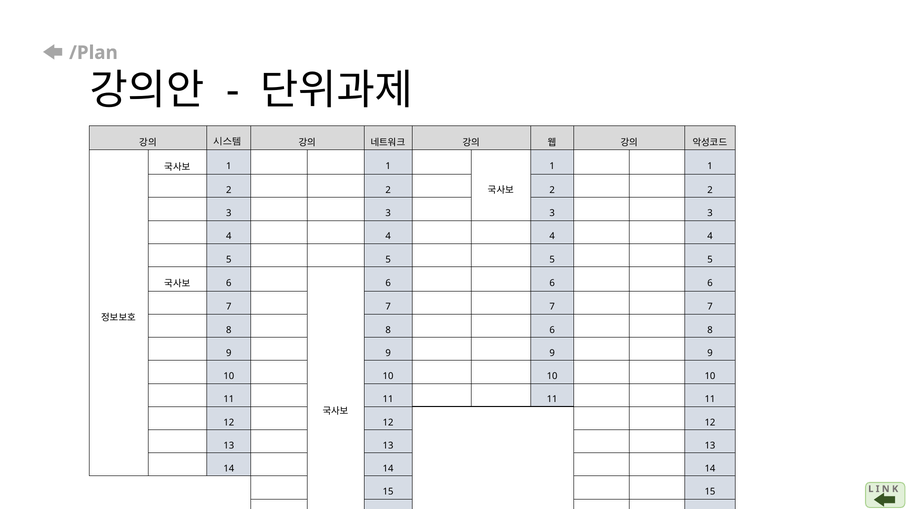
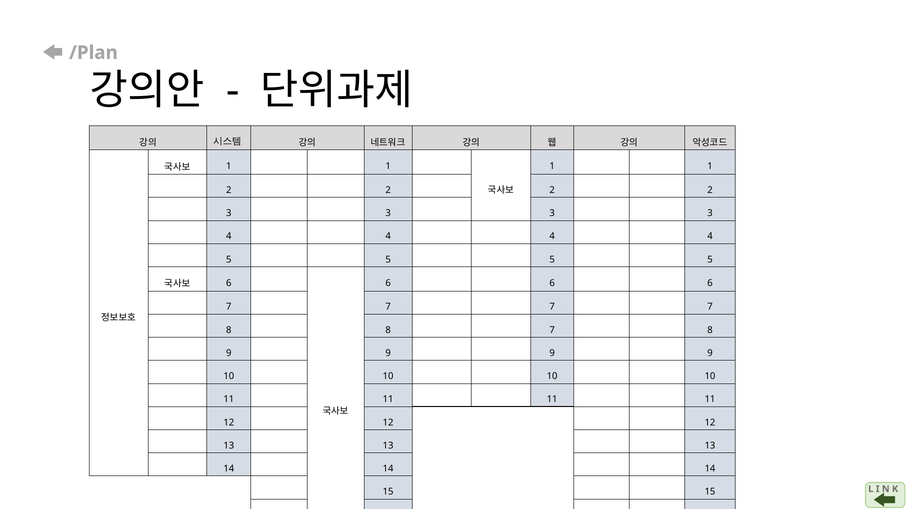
8 6: 6 -> 7 (552, 330)
